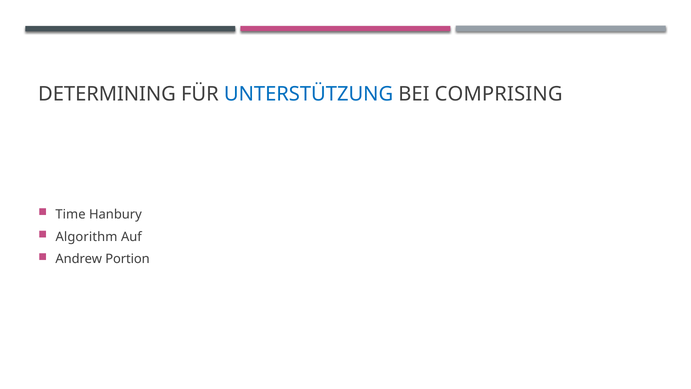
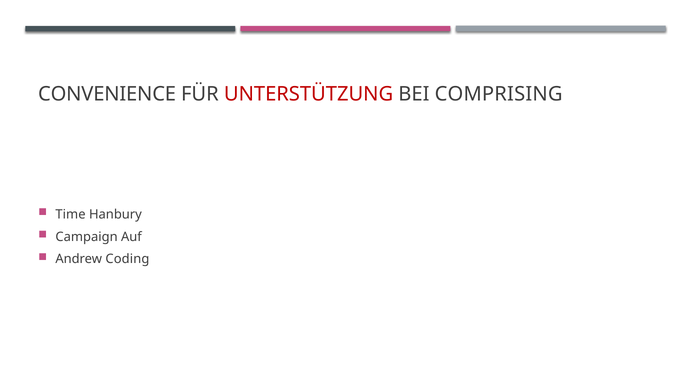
DETERMINING: DETERMINING -> CONVENIENCE (107, 94)
UNTERSTÜTZUNG colour: blue -> red (309, 94)
Algorithm: Algorithm -> Campaign (87, 237)
Portion: Portion -> Coding (127, 259)
